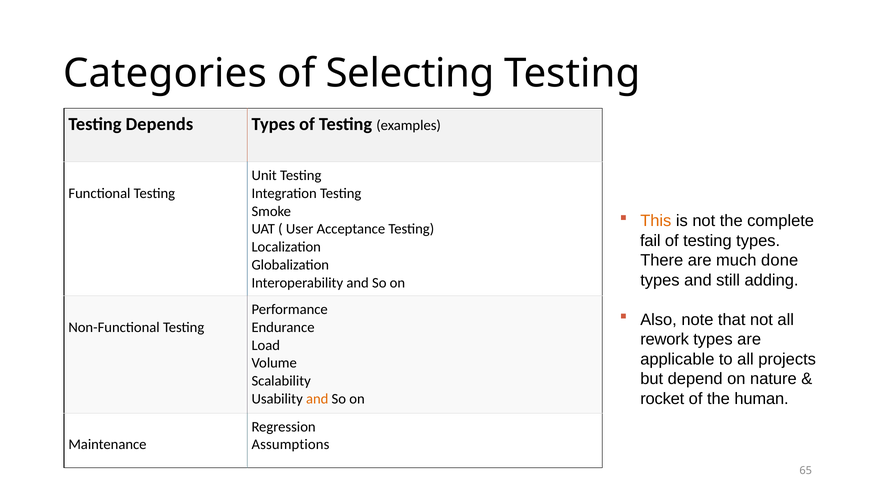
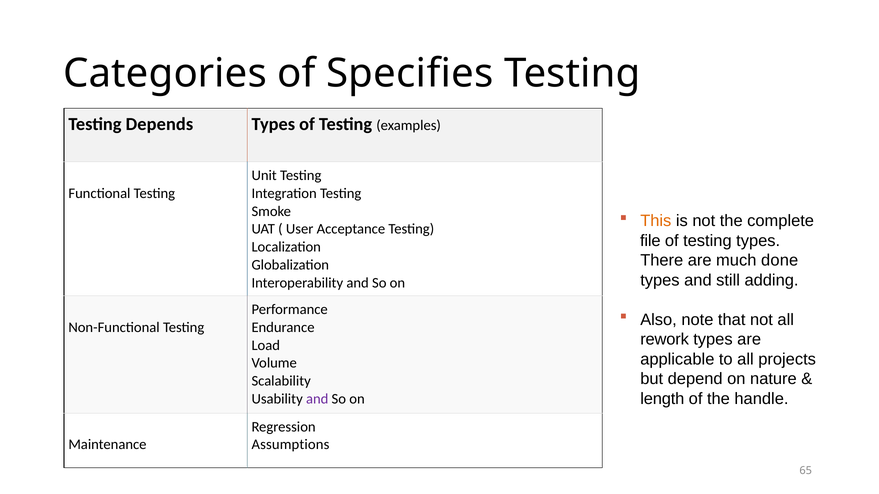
Selecting: Selecting -> Specifies (410, 73)
fail: fail -> file (650, 241)
rocket: rocket -> length (662, 399)
human: human -> handle (761, 399)
and colour: orange -> purple (317, 399)
